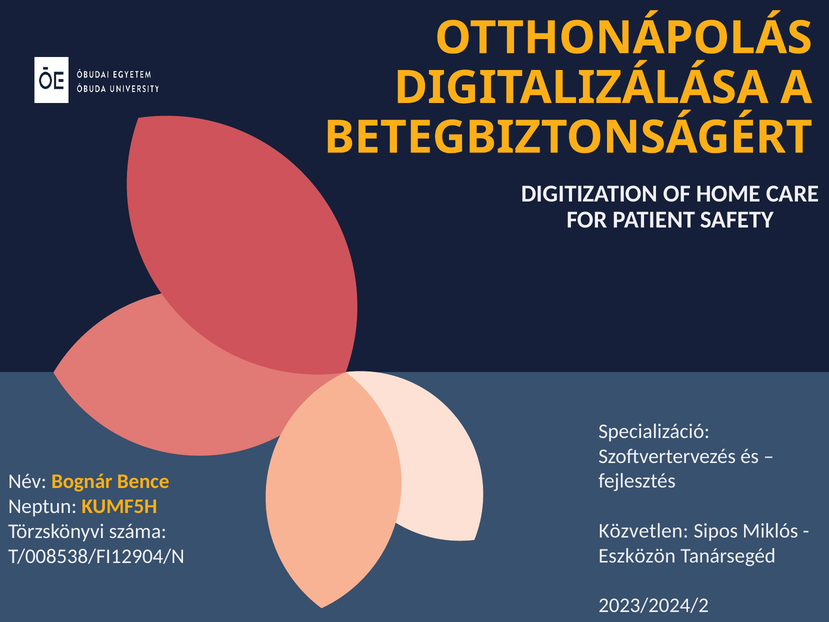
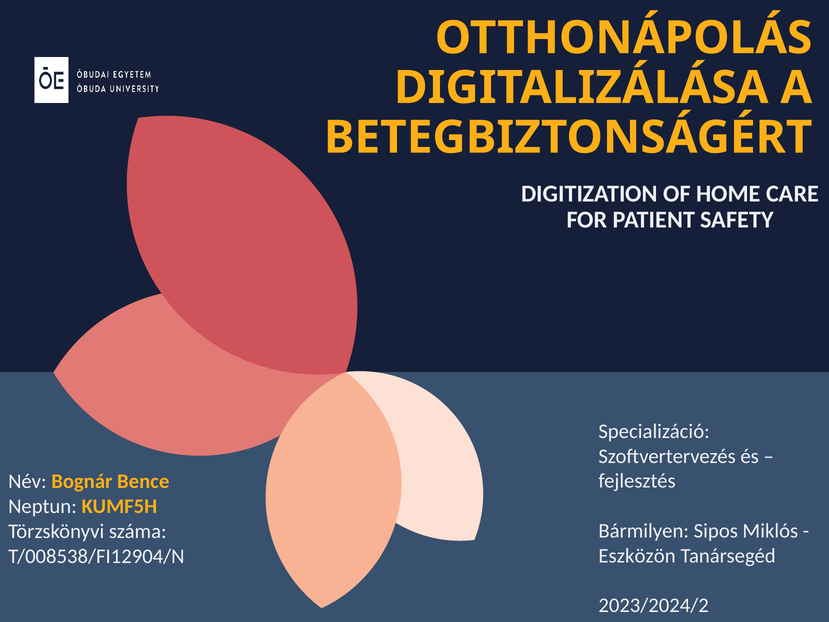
Közvetlen: Közvetlen -> Bármilyen (644, 531)
